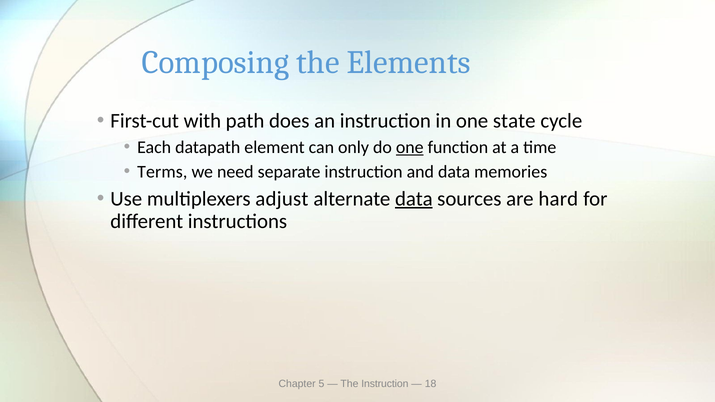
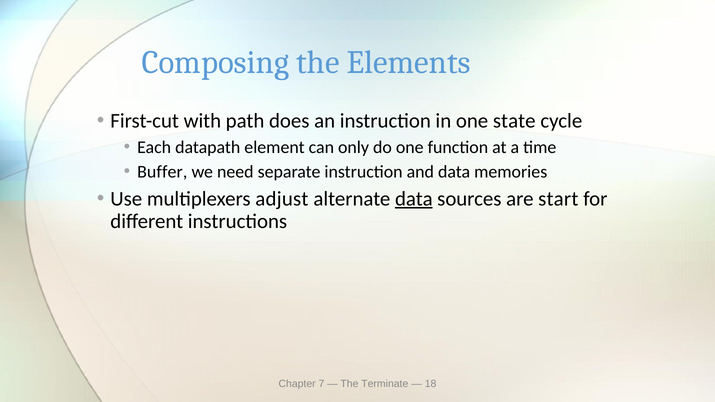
one underline: present -> none (410, 147)
Terms: Terms -> Buffer (162, 172)
hard: hard -> start (558, 199)
5: 5 -> 7 (321, 384)
The Instruction: Instruction -> Terminate (385, 384)
